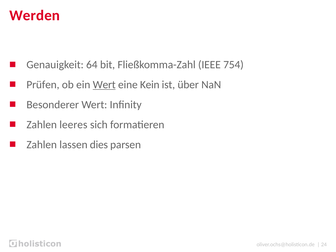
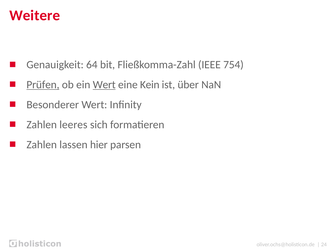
Werden: Werden -> Weitere (35, 16)
Prüfen underline: none -> present (43, 85)
dies: dies -> hier (99, 145)
